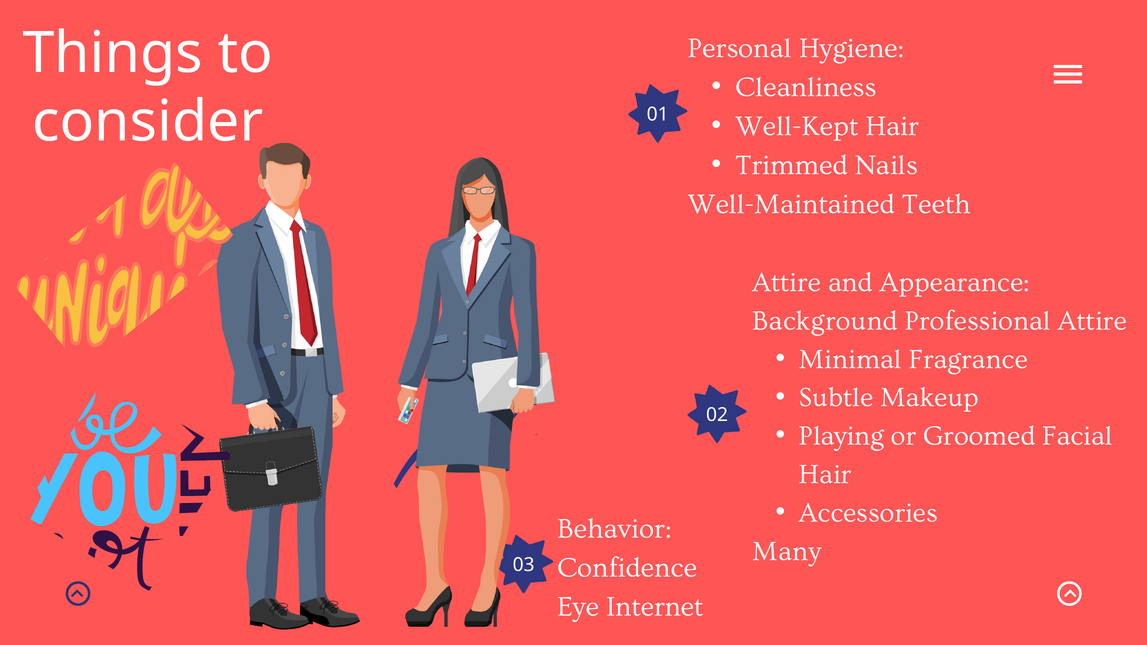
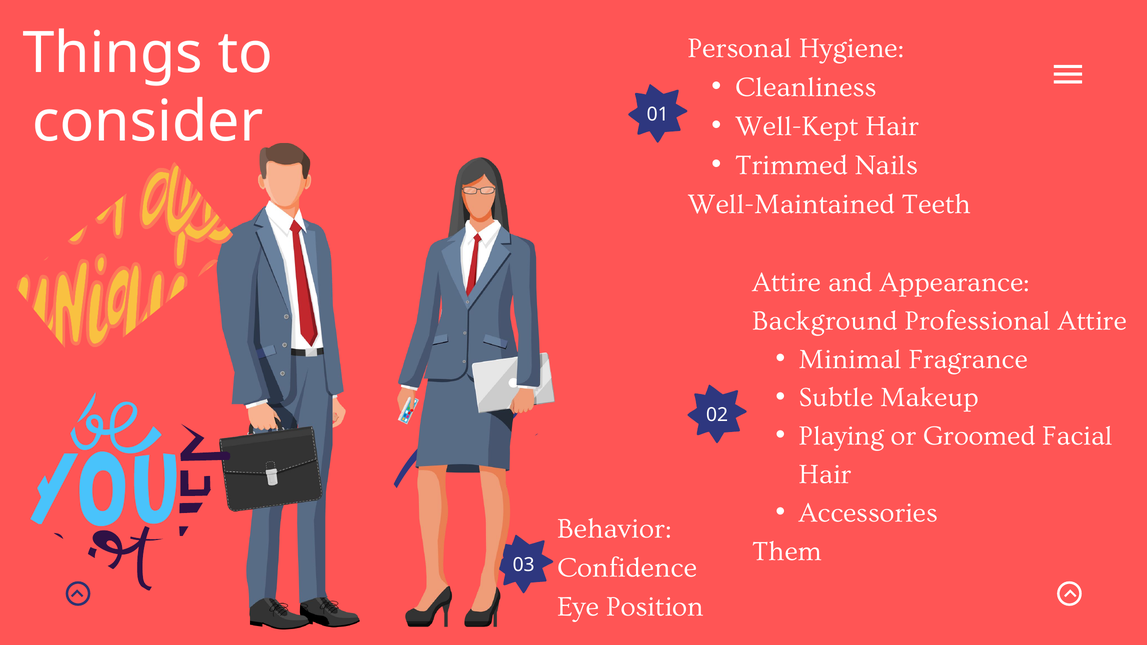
Many: Many -> Them (787, 551)
Internet: Internet -> Position (655, 607)
